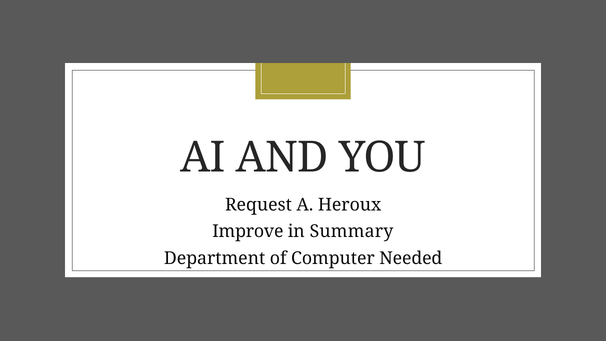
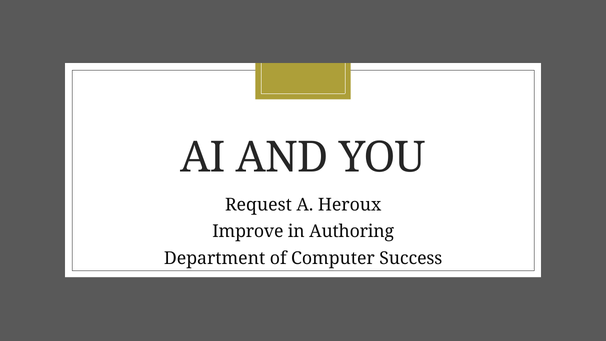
Summary: Summary -> Authoring (352, 232)
Needed: Needed -> Success (411, 258)
